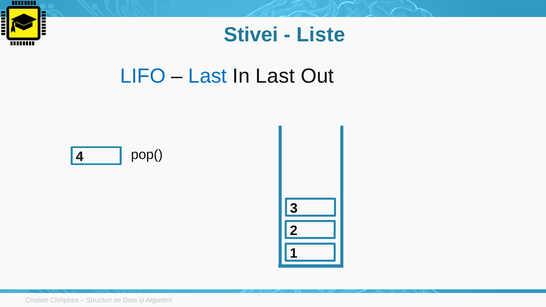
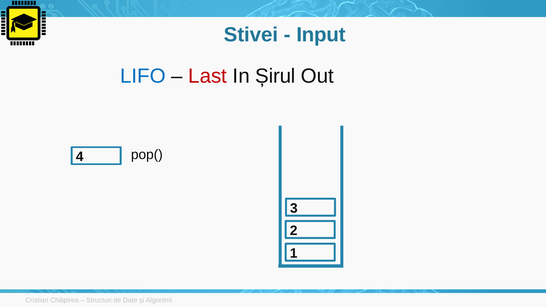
Liste: Liste -> Input (321, 35)
Last colour: blue -> red (208, 76)
In Last: Last -> Șirul (275, 76)
